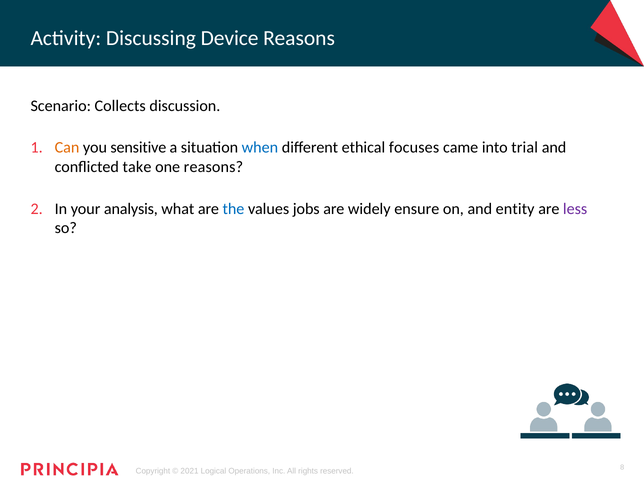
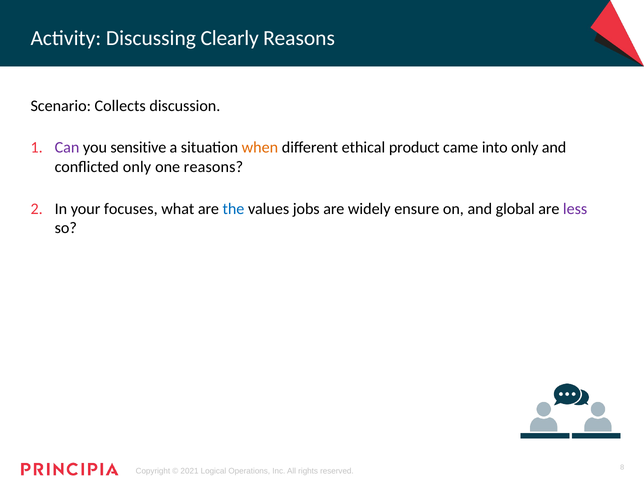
Device: Device -> Clearly (230, 38)
Can colour: orange -> purple (67, 148)
when colour: blue -> orange (260, 148)
focuses: focuses -> product (414, 148)
into trial: trial -> only (525, 148)
conflicted take: take -> only (137, 167)
analysis: analysis -> focuses (131, 209)
entity: entity -> global (515, 209)
